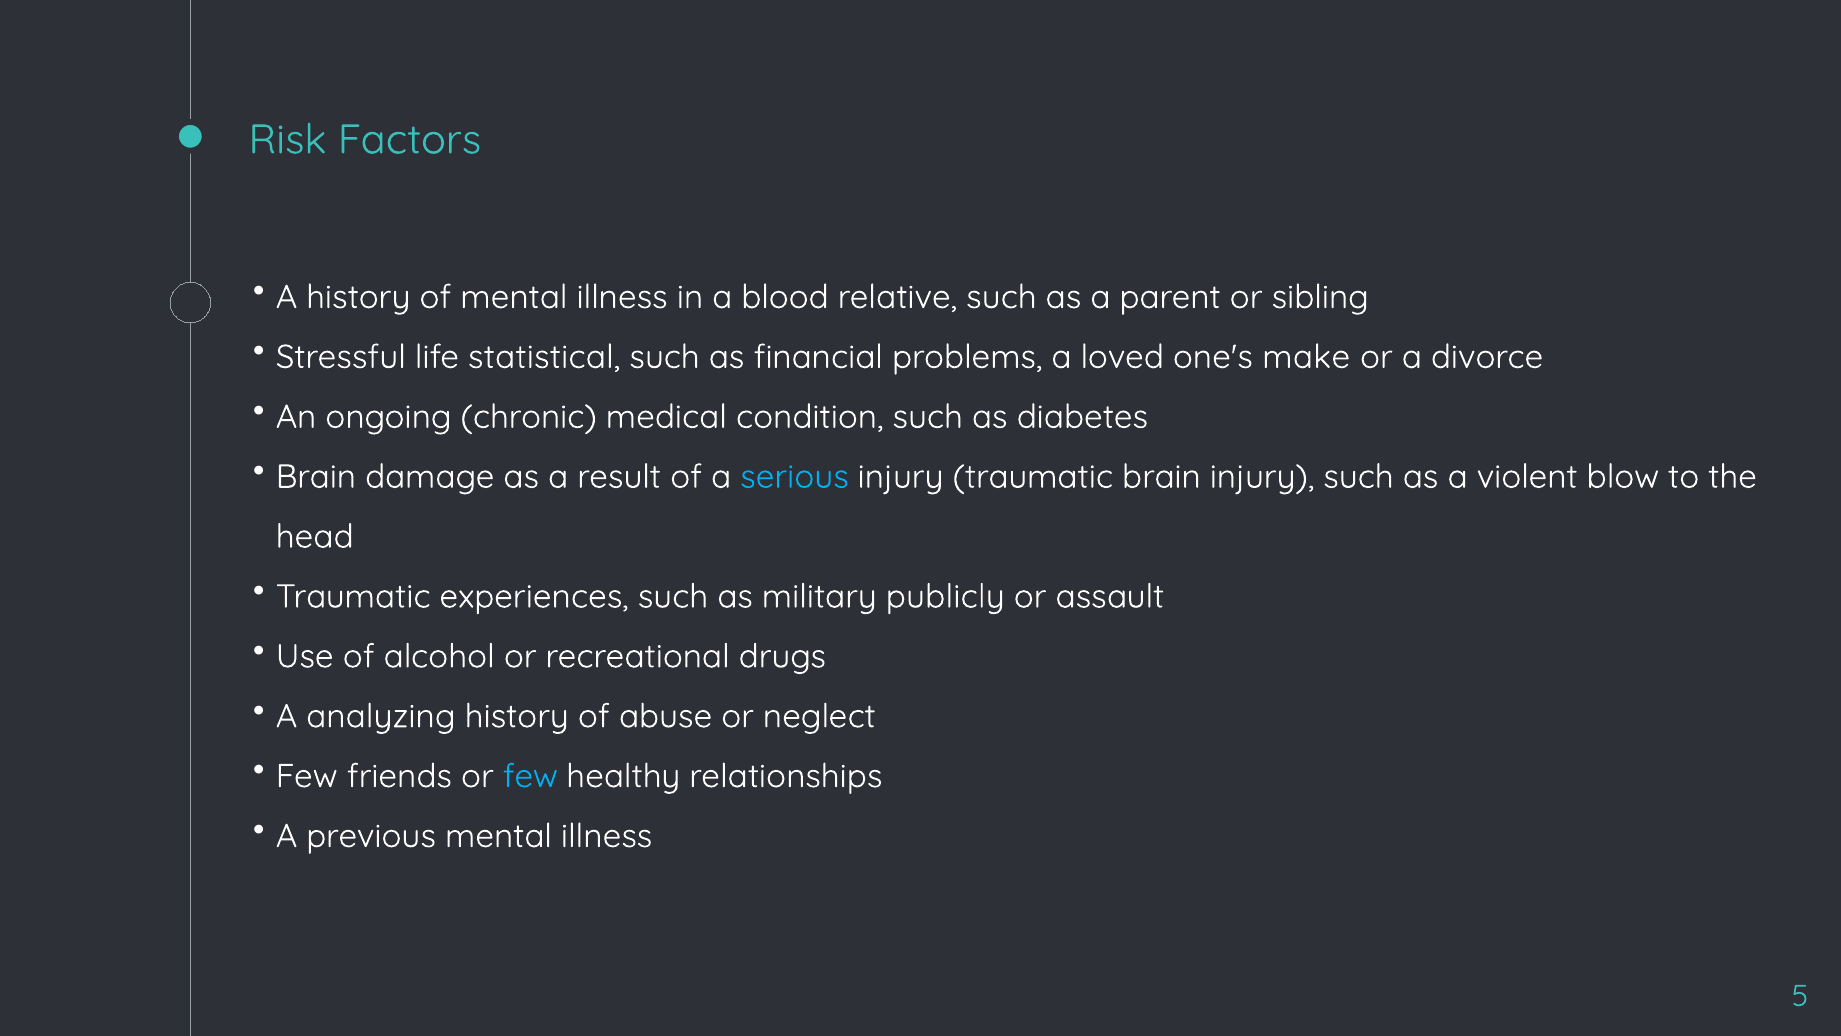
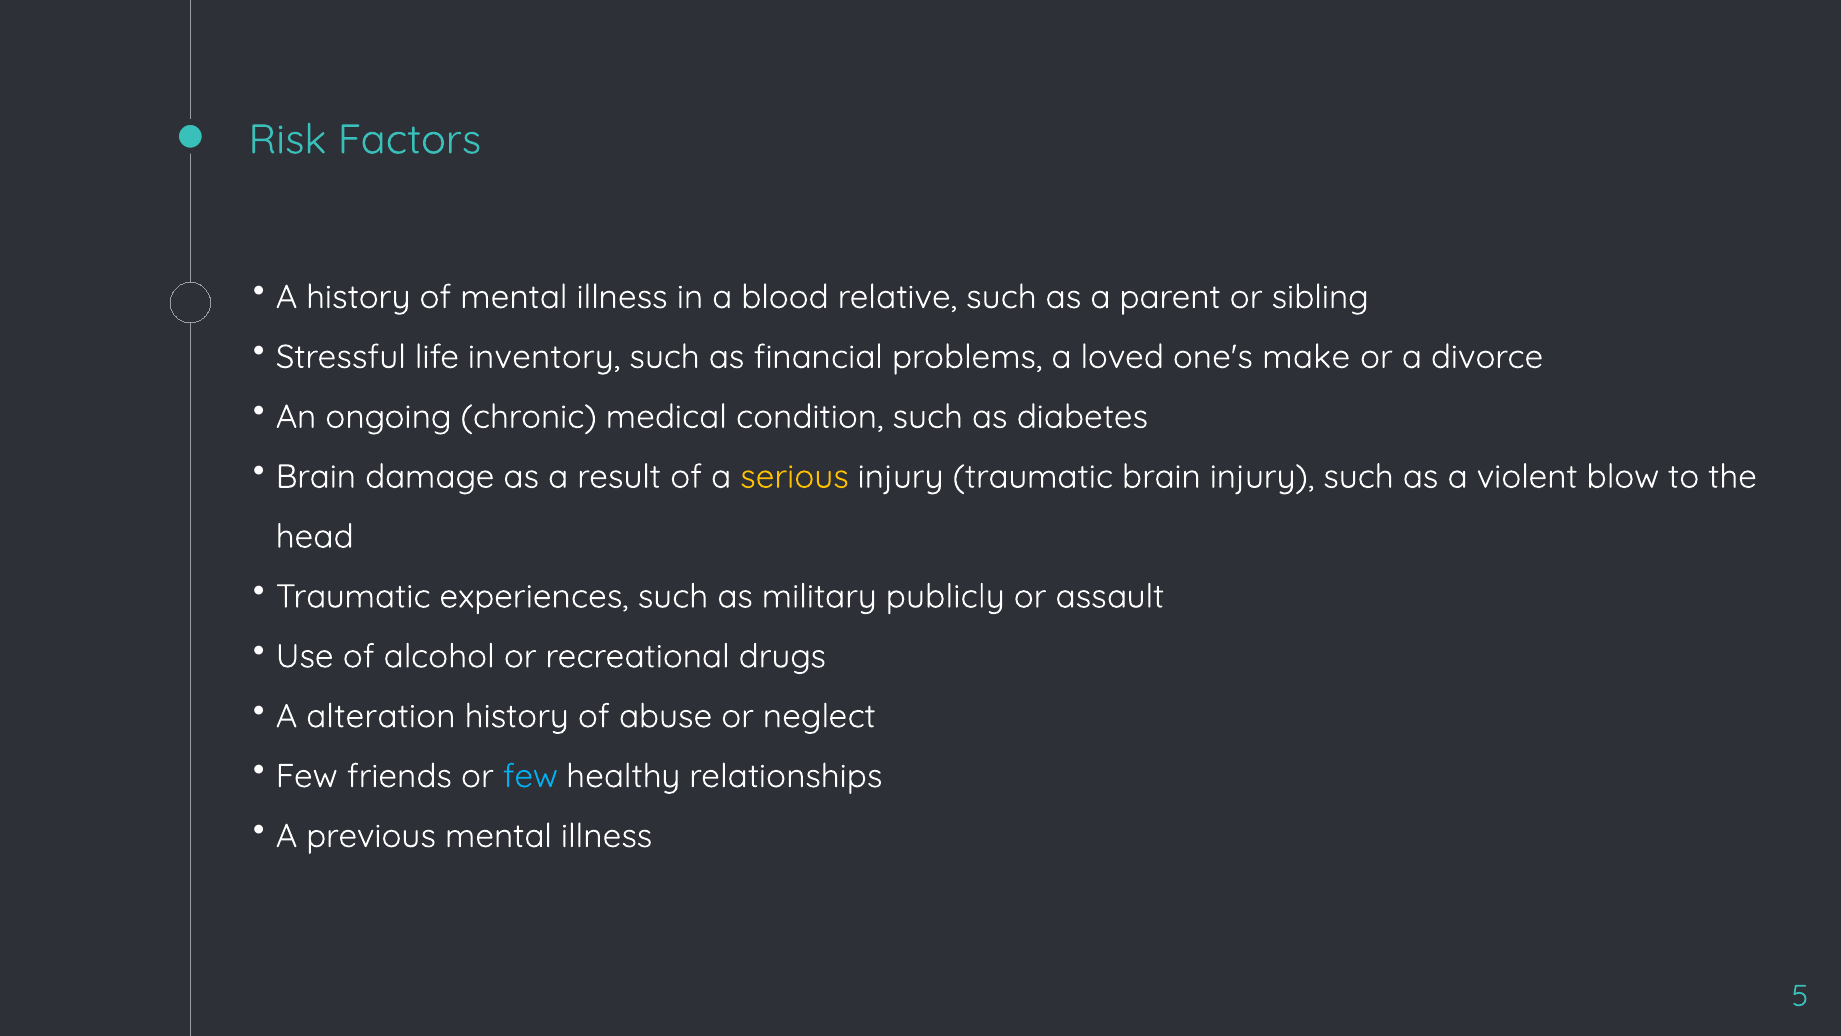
statistical: statistical -> inventory (544, 357)
serious colour: light blue -> yellow (794, 477)
analyzing: analyzing -> alteration (381, 716)
